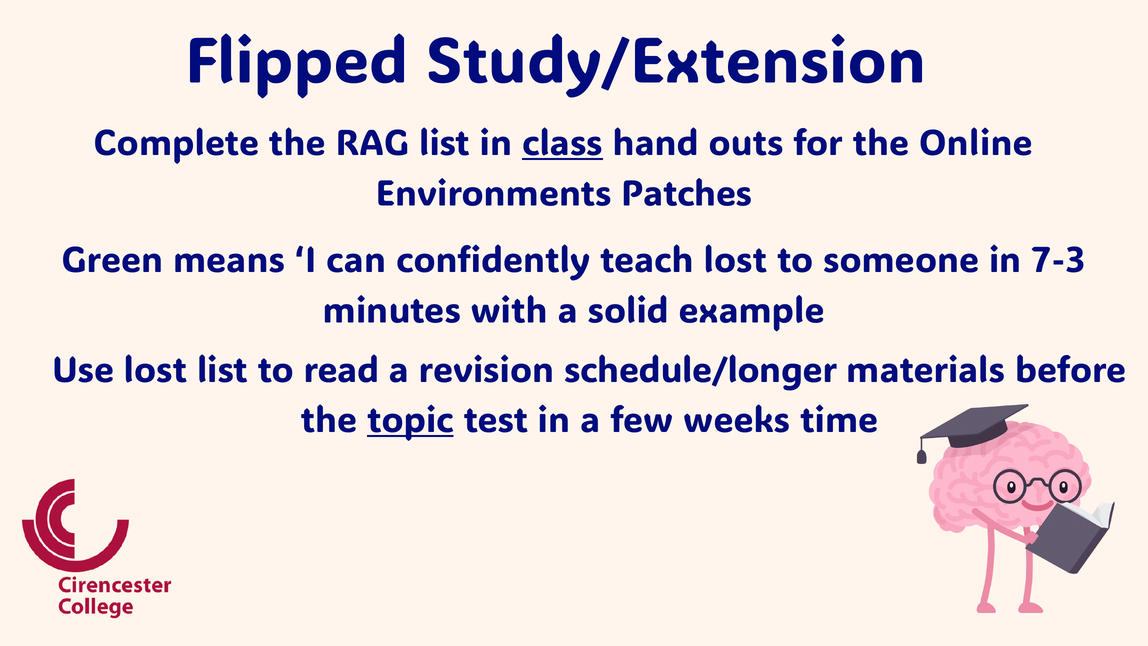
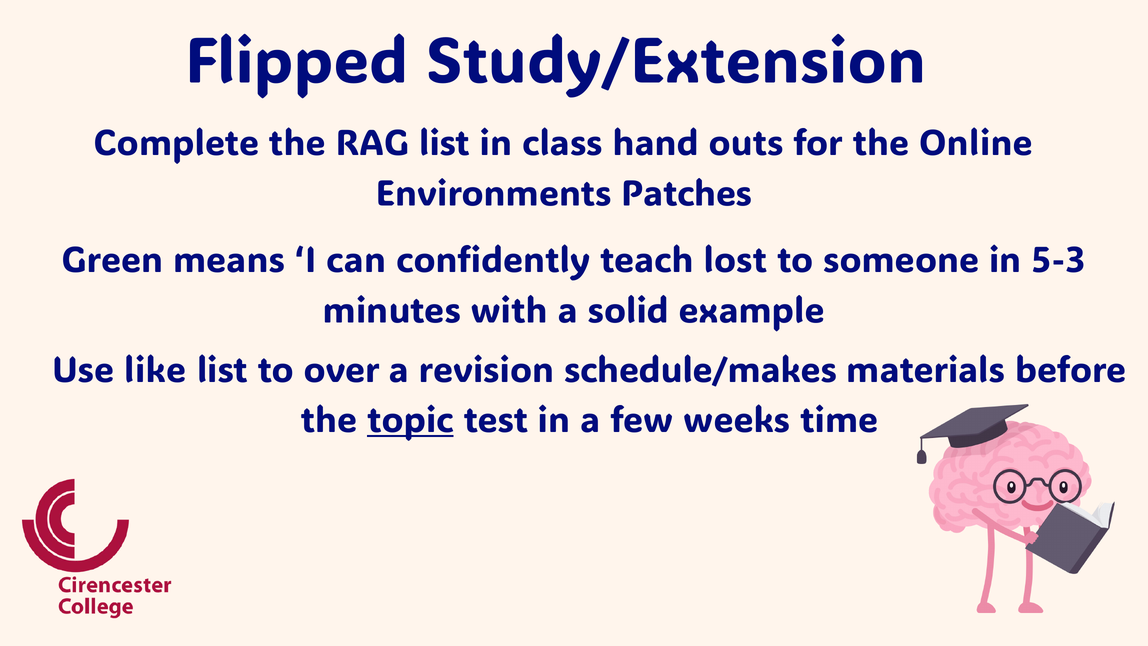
class underline: present -> none (562, 144)
7-3: 7-3 -> 5-3 (1058, 260)
Use lost: lost -> like (155, 370)
read: read -> over (342, 370)
schedule/longer: schedule/longer -> schedule/makes (701, 370)
